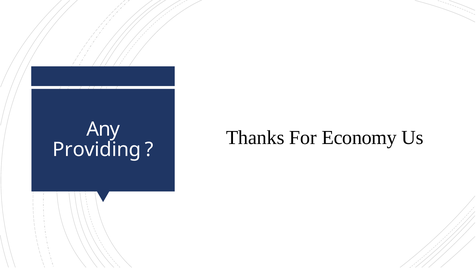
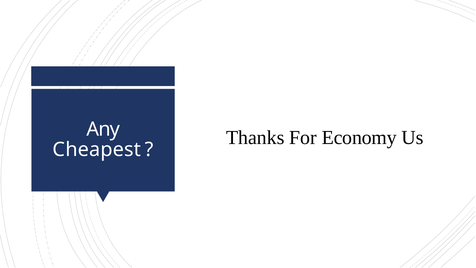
Providing: Providing -> Cheapest (97, 149)
